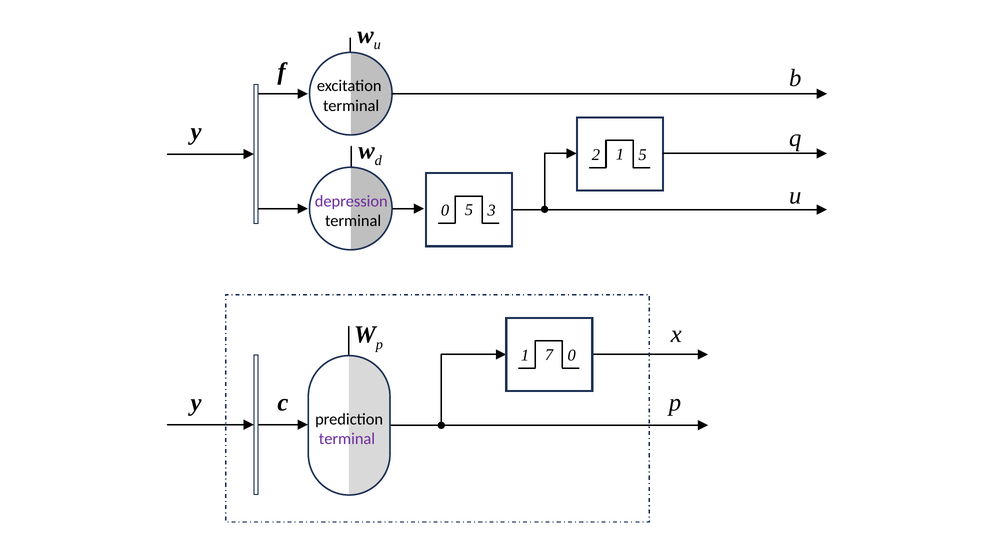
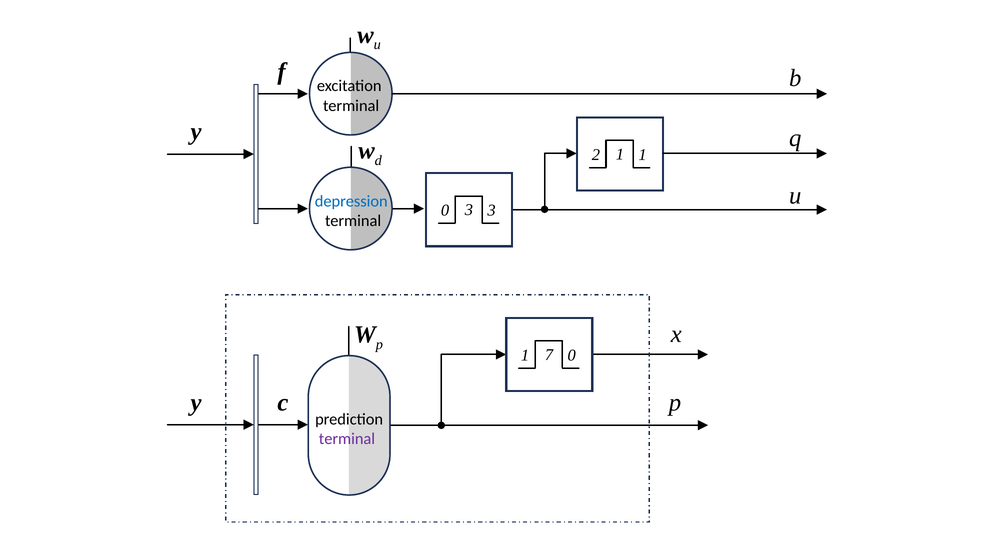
1 5: 5 -> 1 (643, 155)
depression colour: purple -> blue (351, 201)
0 5: 5 -> 3 (469, 210)
